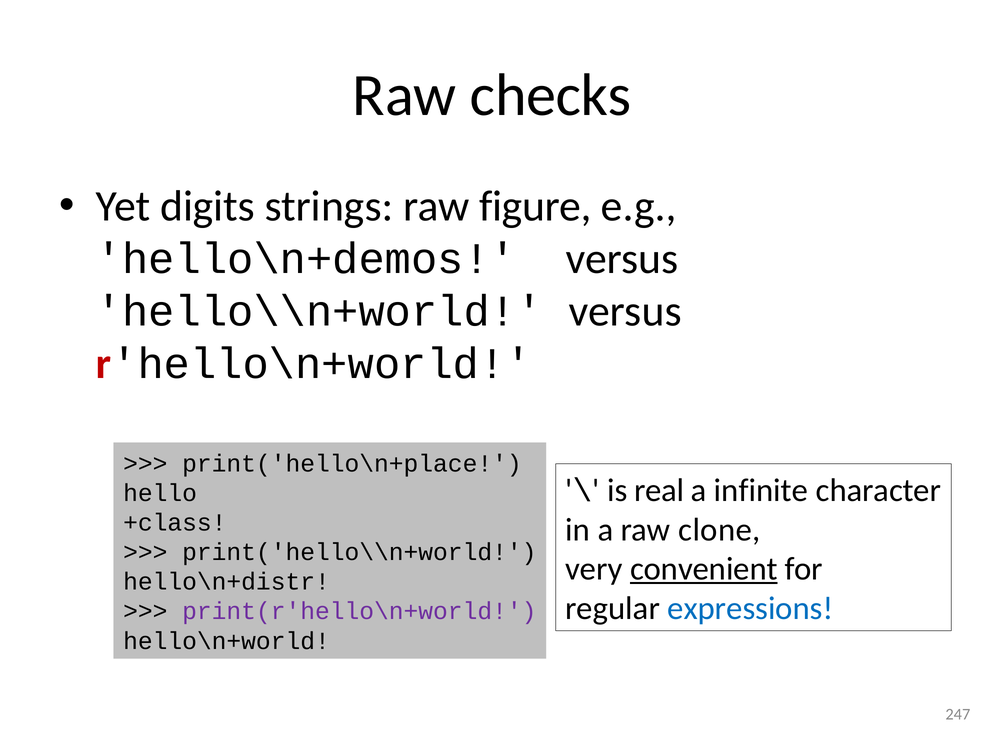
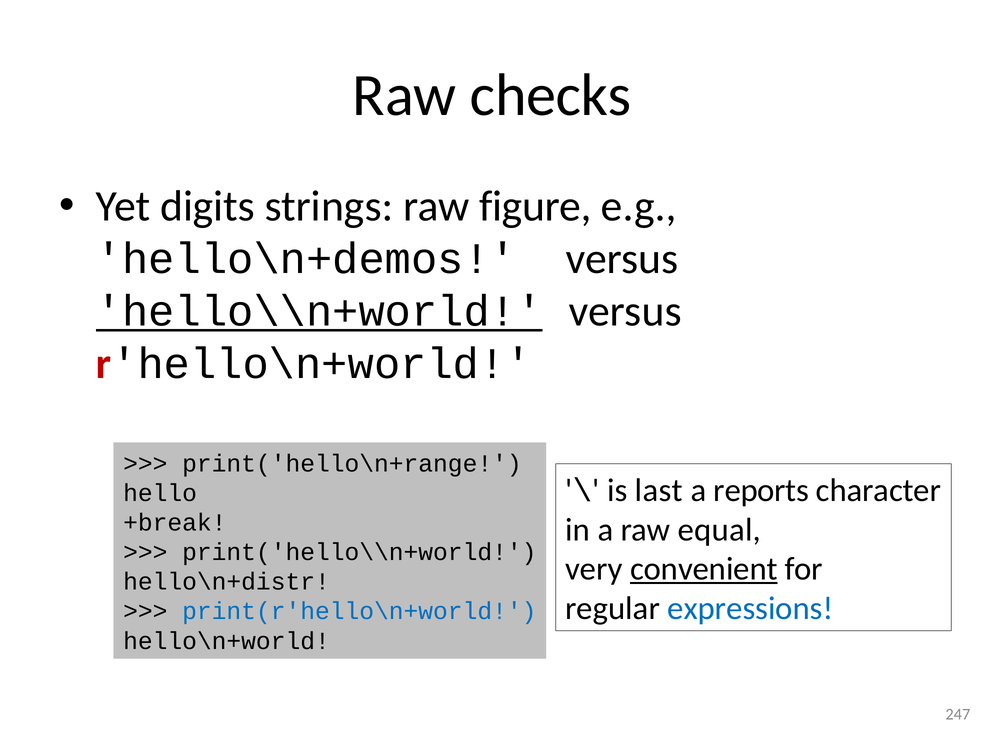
hello\\n+world underline: none -> present (319, 311)
print('hello\n+place: print('hello\n+place -> print('hello\n+range (352, 464)
real: real -> last (659, 490)
infinite: infinite -> reports (761, 490)
+class: +class -> +break (175, 523)
clone: clone -> equal (719, 530)
print(r'hello\n+world colour: purple -> blue (359, 611)
